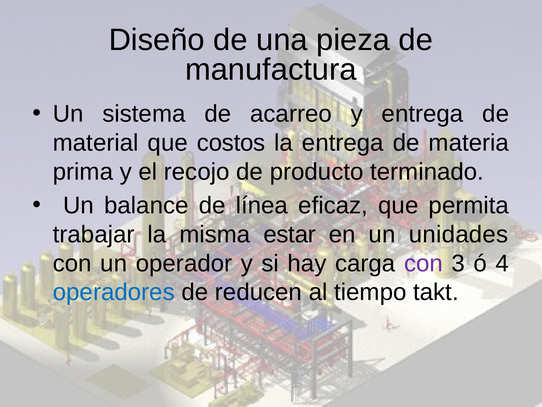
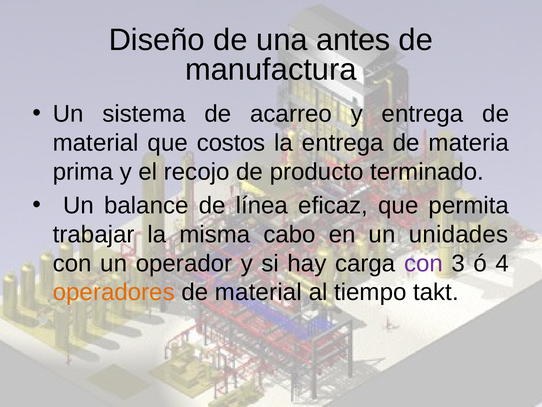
pieza: pieza -> antes (353, 40)
estar: estar -> cabo (290, 234)
operadores colour: blue -> orange (114, 292)
reducen: reducen -> material (258, 292)
